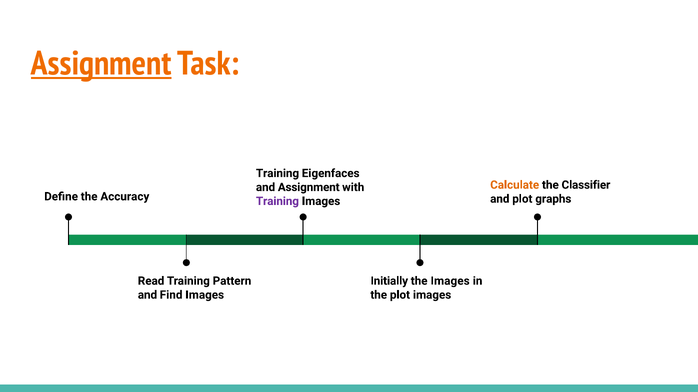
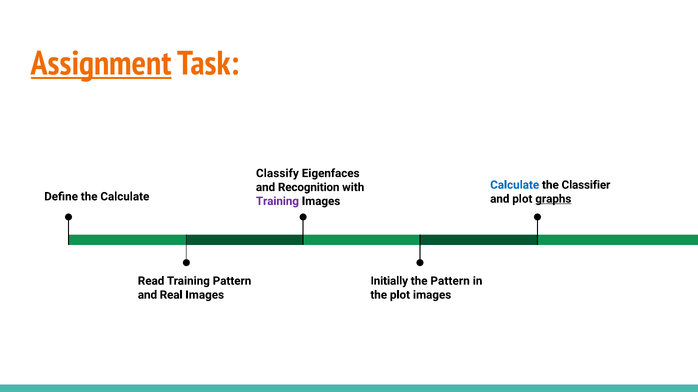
Training: Training -> Classify (277, 174)
Calculate colour: orange -> blue (515, 185)
and Assignment: Assignment -> Recognition (309, 188)
the Accuracy: Accuracy -> Calculate (125, 197)
graphs underline: none -> present (553, 199)
the Images: Images -> Pattern (450, 281)
Find: Find -> Real (171, 295)
